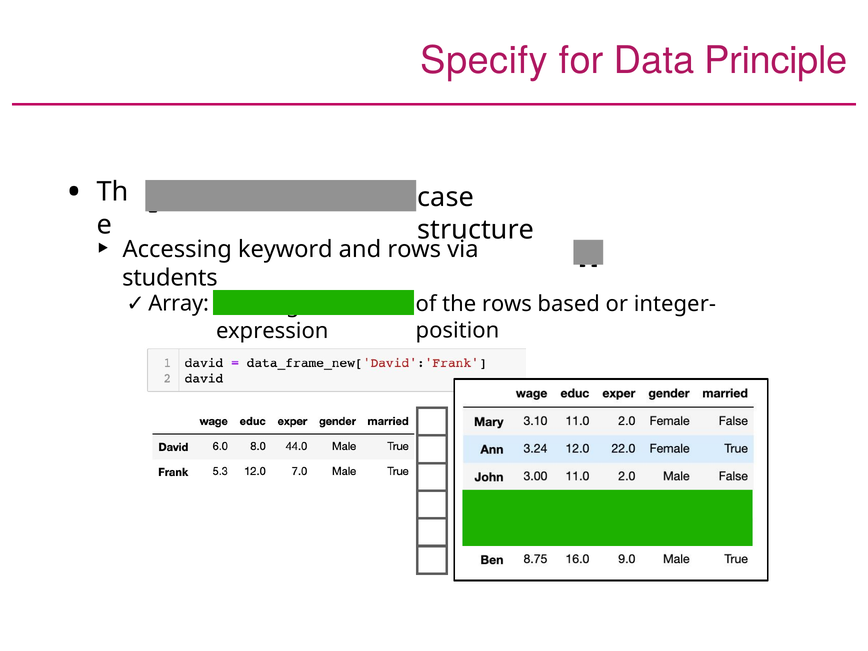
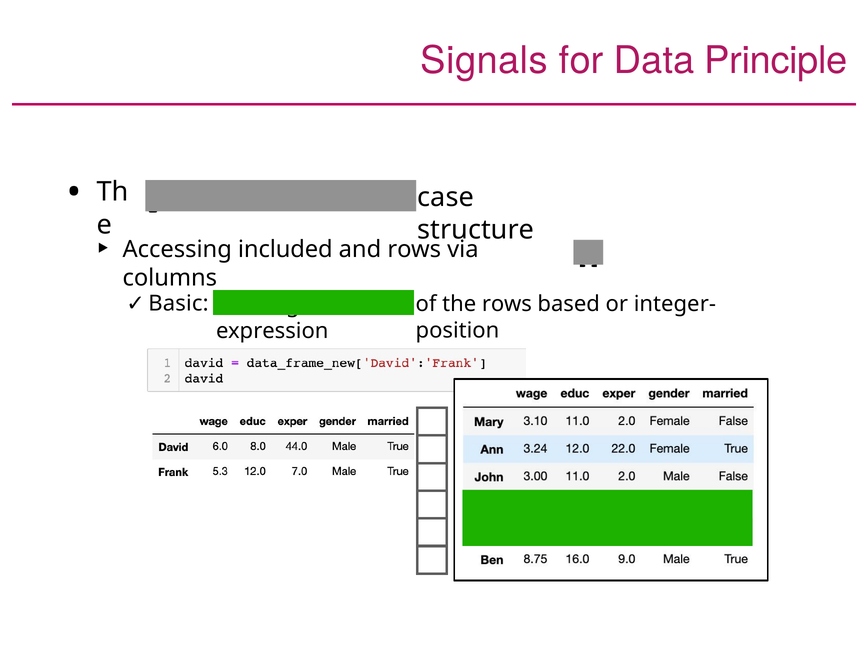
Specify: Specify -> Signals (484, 61)
keyword: keyword -> included (285, 249)
students: students -> columns (170, 278)
Array: Array -> Basic (178, 304)
